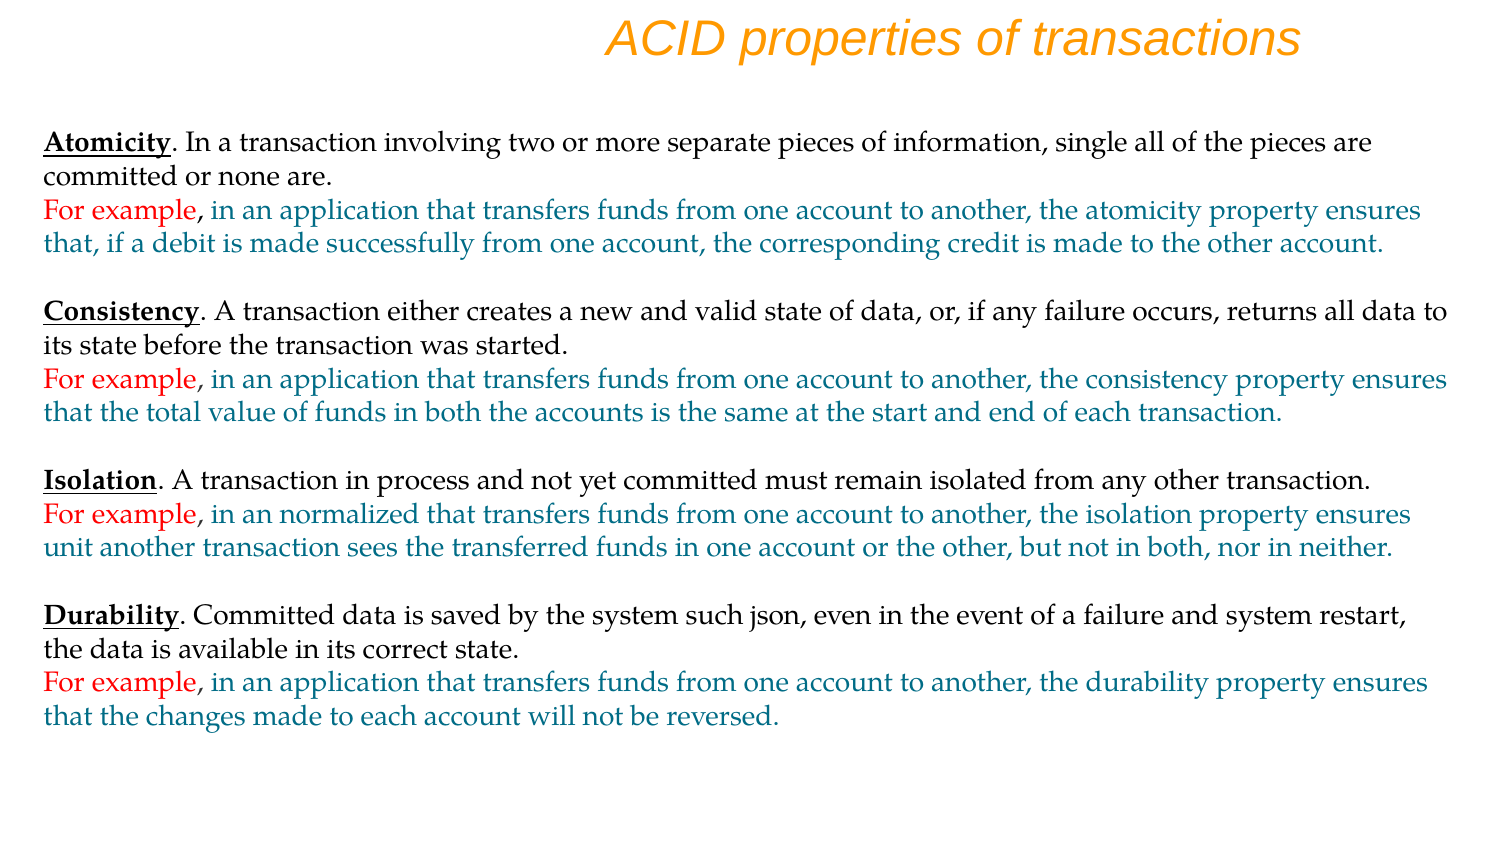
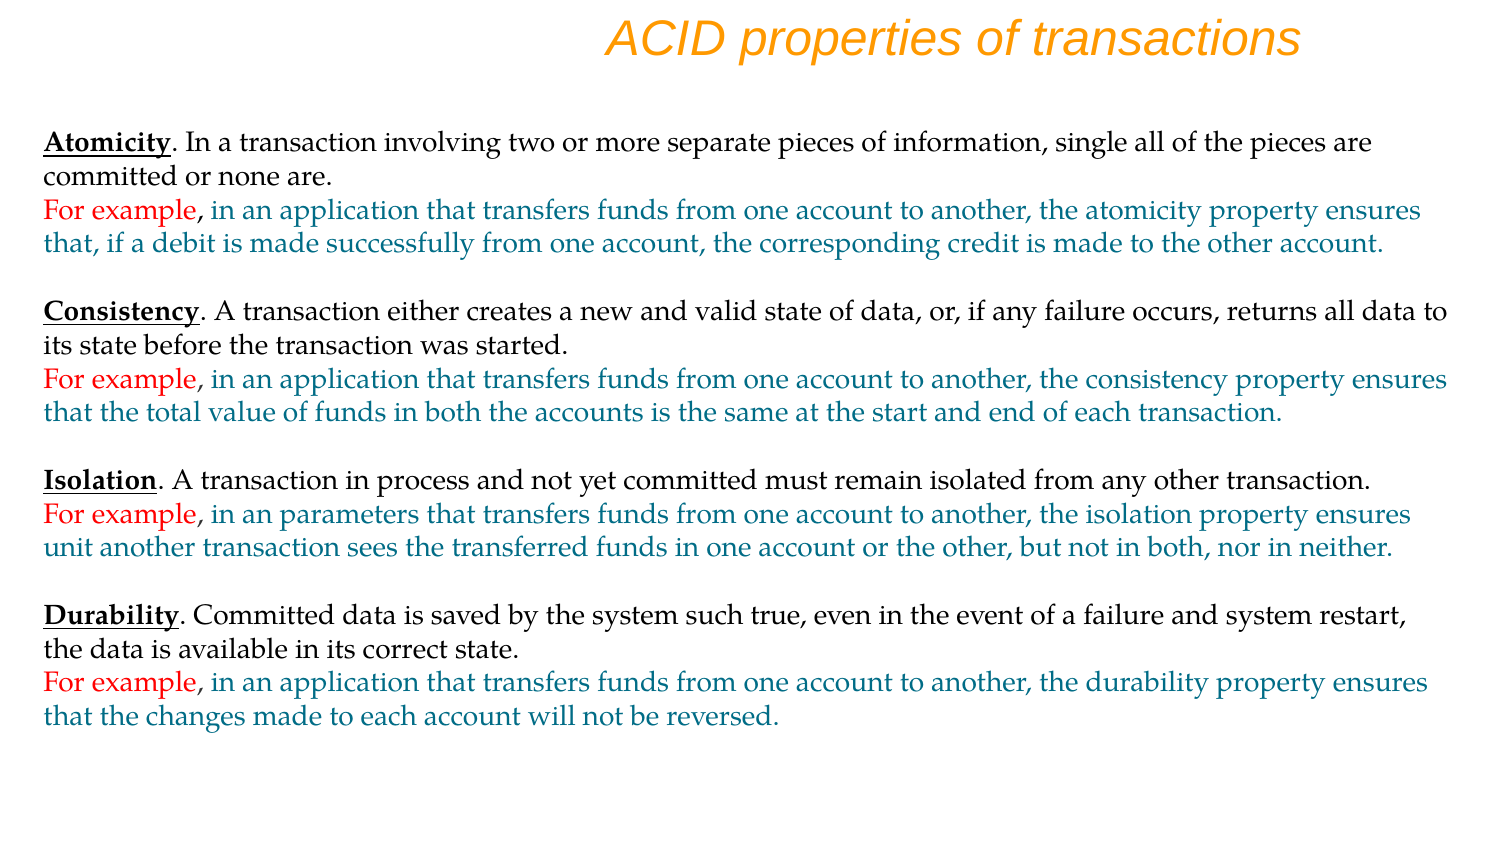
normalized: normalized -> parameters (350, 514)
json: json -> true (779, 615)
